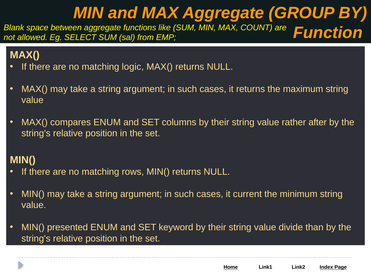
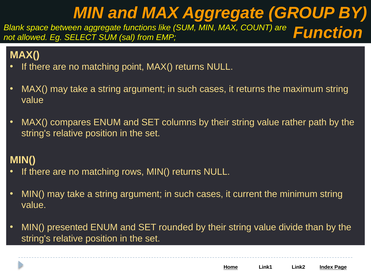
logic: logic -> point (133, 67)
after: after -> path (318, 122)
keyword: keyword -> rounded (176, 228)
